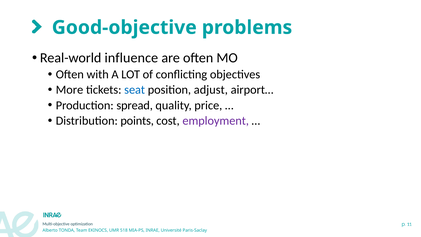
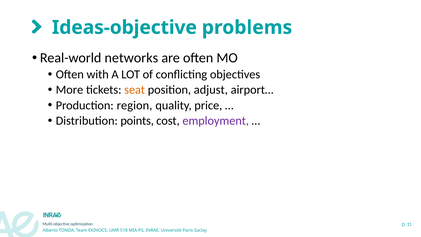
Good-objective: Good-objective -> Ideas-objective (124, 27)
influence: influence -> networks (131, 58)
seat colour: blue -> orange (135, 90)
spread: spread -> region (135, 105)
